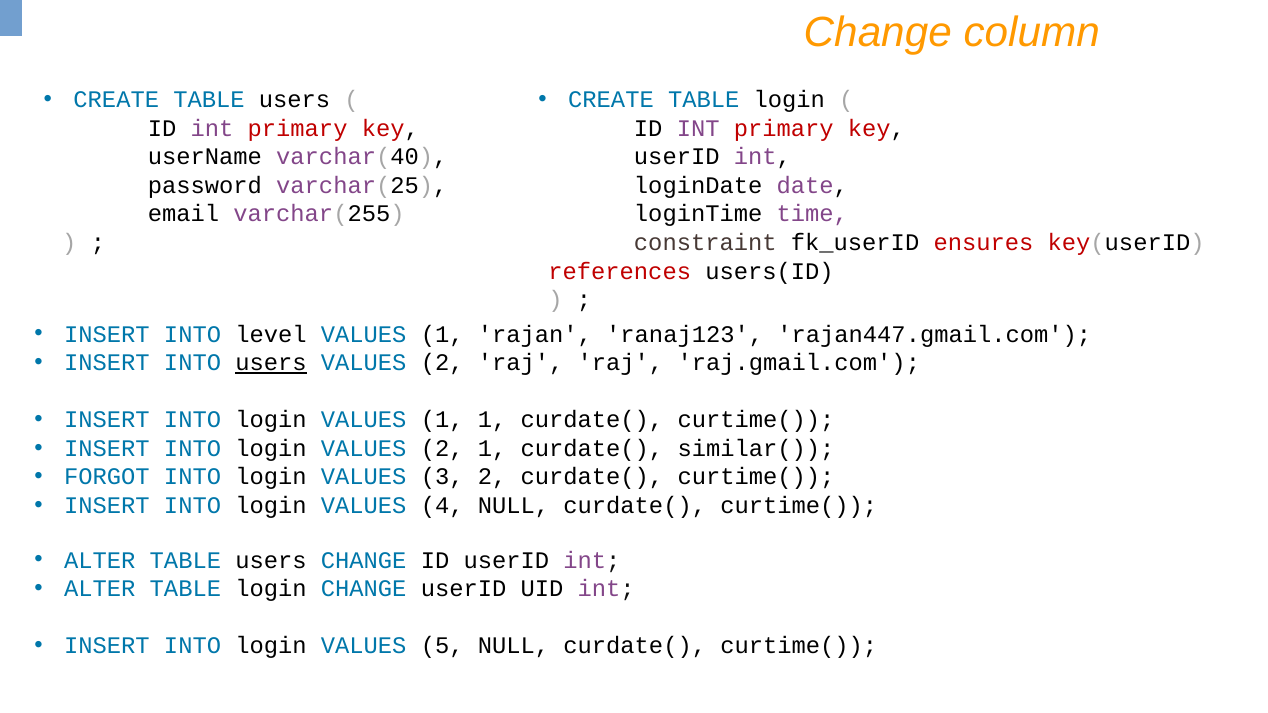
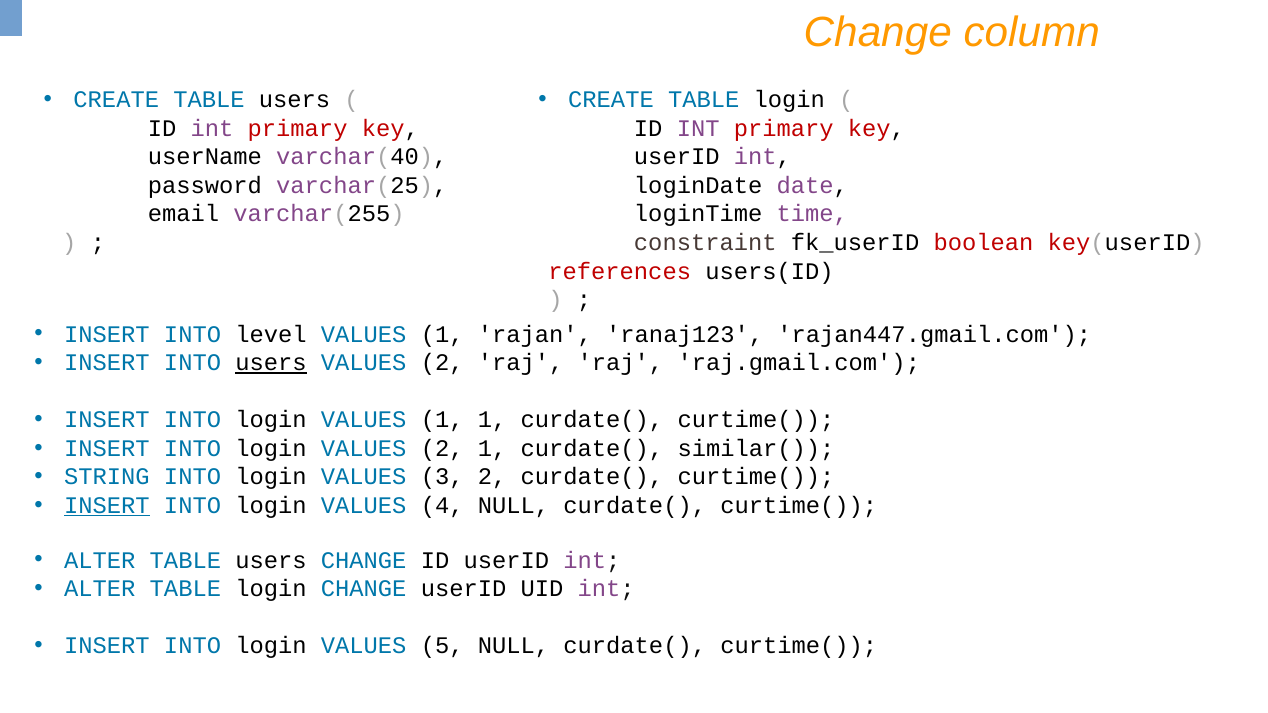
ensures: ensures -> boolean (983, 243)
FORGOT: FORGOT -> STRING (107, 477)
INSERT underline: none -> present (107, 506)
